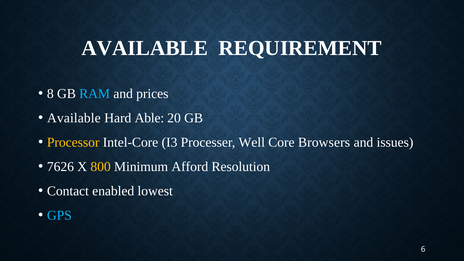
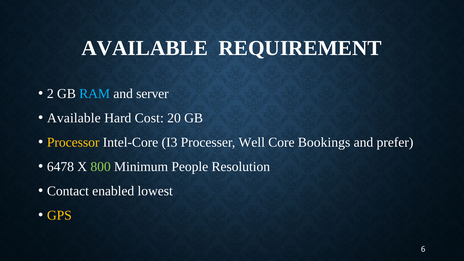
8: 8 -> 2 (50, 94)
prices: prices -> server (152, 94)
Able: Able -> Cost (149, 118)
Browsers: Browsers -> Bookings (324, 142)
issues: issues -> prefer (395, 142)
7626: 7626 -> 6478 (60, 167)
800 colour: yellow -> light green (101, 167)
Afford: Afford -> People (190, 167)
GPS colour: light blue -> yellow (59, 215)
